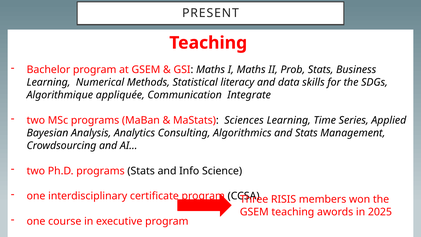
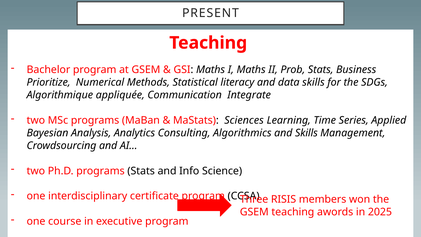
Learning: Learning -> Prioritize (49, 82)
and Stats: Stats -> Skills (306, 133)
